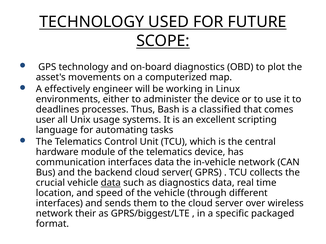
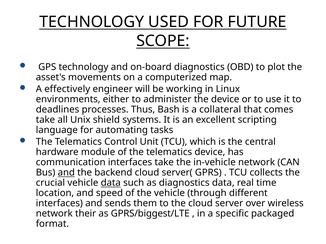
classified: classified -> collateral (220, 110)
user: user -> take (45, 120)
usage: usage -> shield (106, 120)
interfaces data: data -> take (164, 163)
and underline: none -> present (66, 173)
